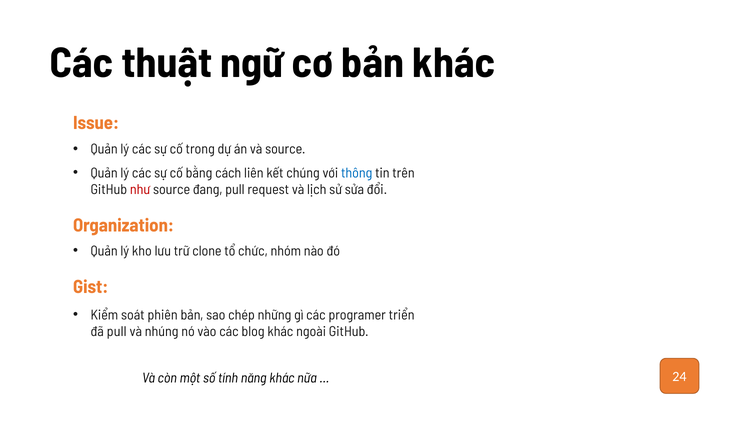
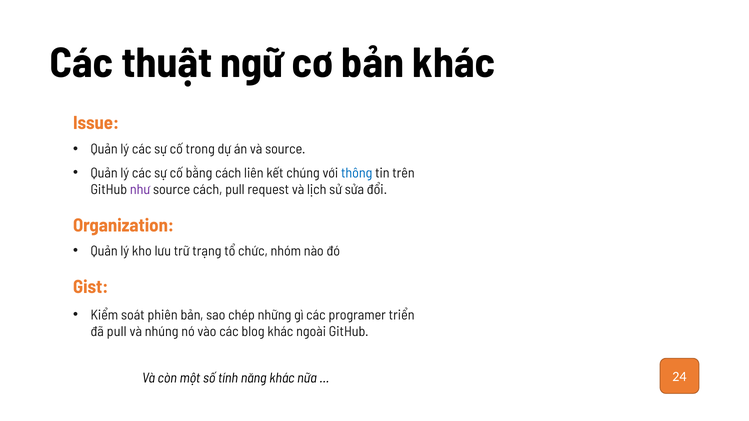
như colour: red -> purple (140, 190)
source đang: đang -> cách (208, 190)
clone: clone -> trạng (207, 251)
